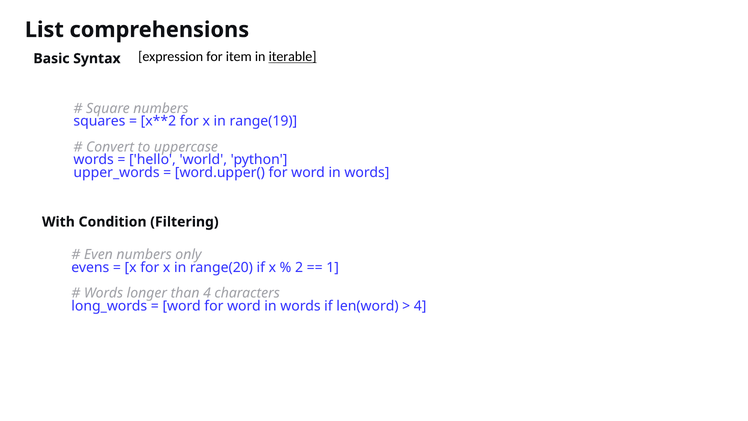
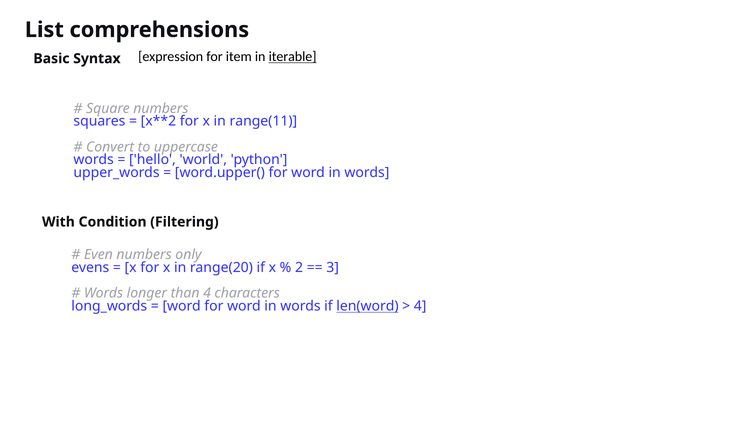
range(19: range(19 -> range(11 (263, 121)
1: 1 -> 3 (333, 267)
len(word underline: none -> present (367, 306)
